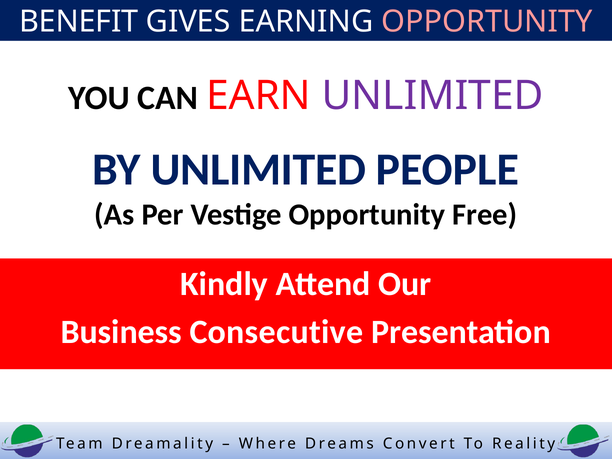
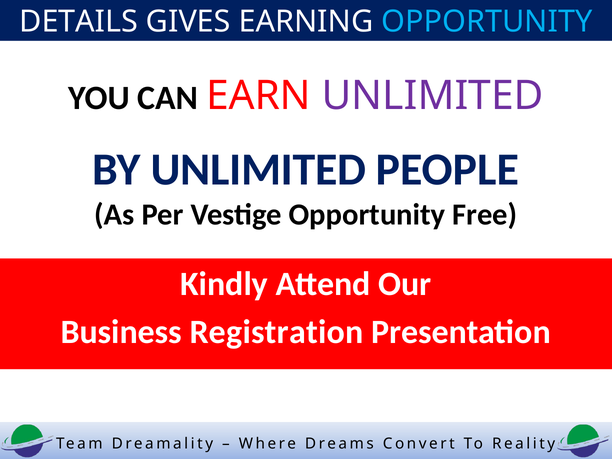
BENEFIT: BENEFIT -> DETAILS (79, 22)
OPPORTUNITY colour: pink -> light blue (487, 22)
Consecutive: Consecutive -> Registration (276, 332)
